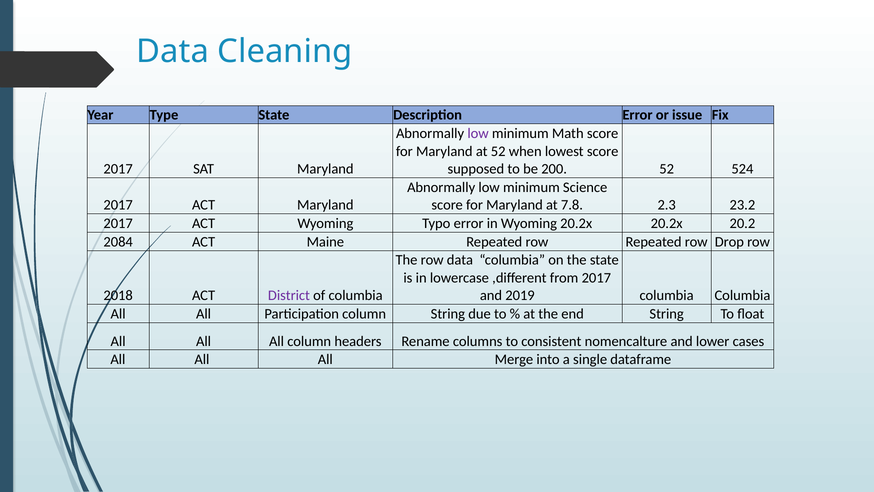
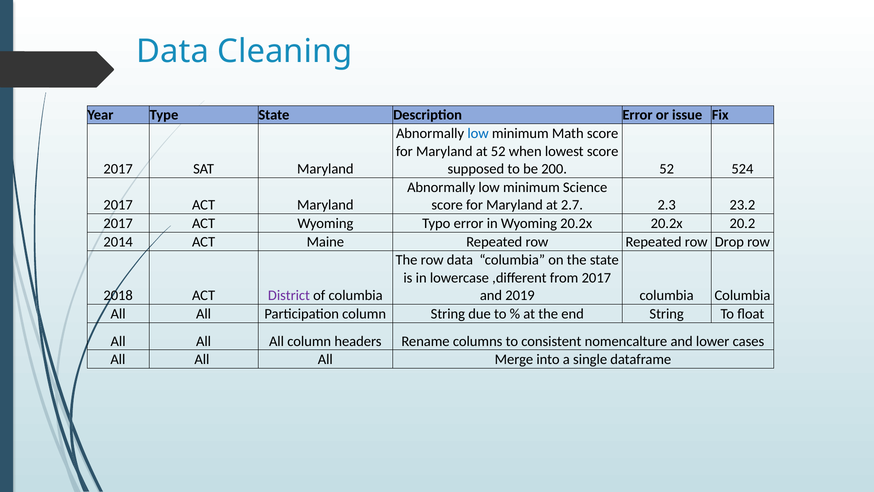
low colour: purple -> blue (478, 133)
7.8: 7.8 -> 2.7 (572, 205)
2084: 2084 -> 2014 (118, 242)
